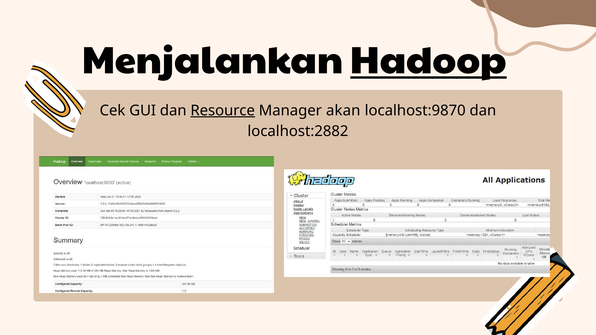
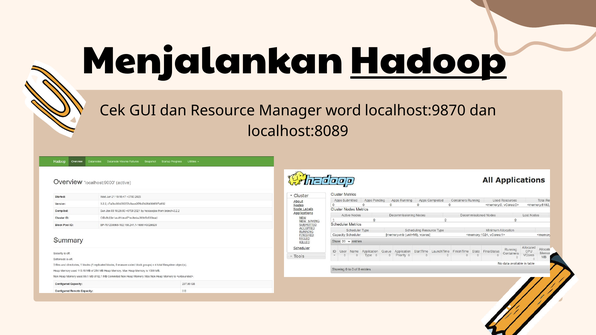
Resource underline: present -> none (223, 111)
akan: akan -> word (343, 111)
localhost:2882: localhost:2882 -> localhost:8089 (298, 131)
